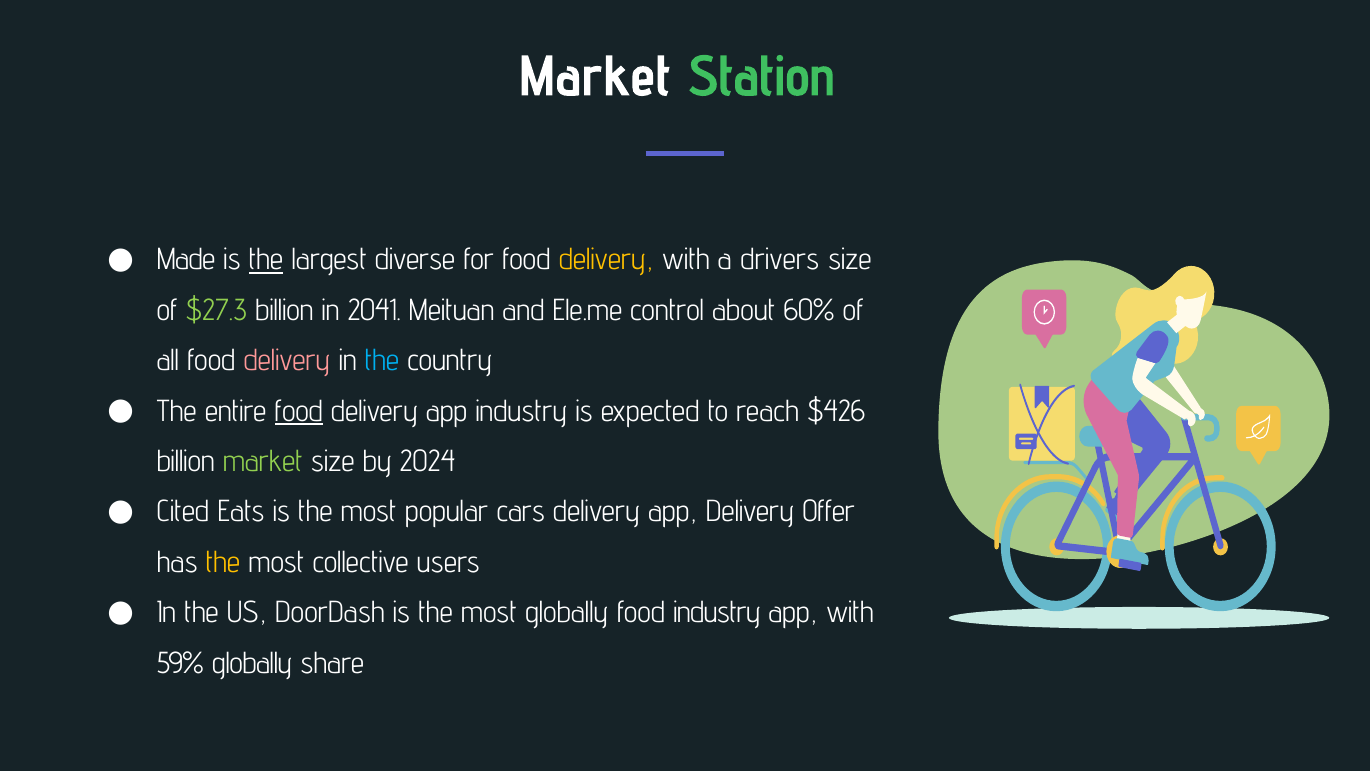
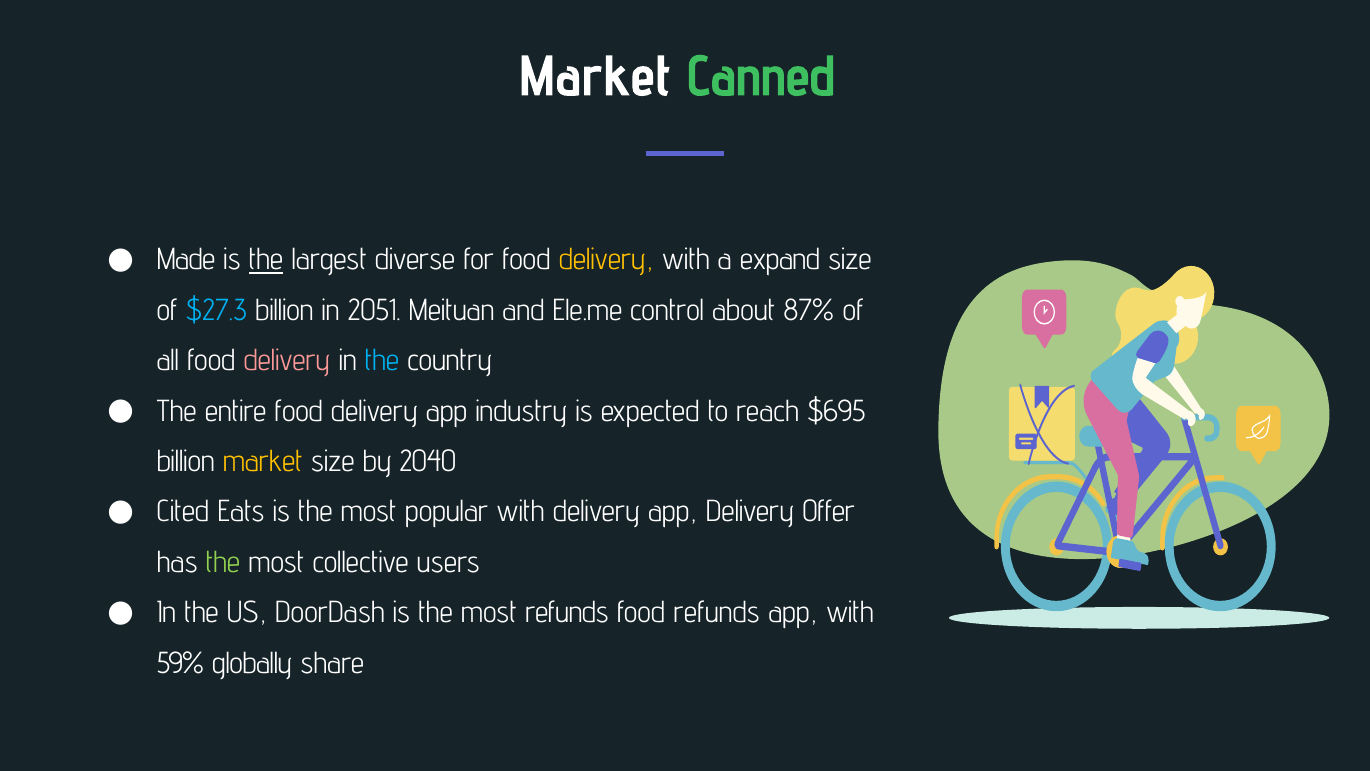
Station: Station -> Canned (761, 76)
drivers: drivers -> expand (780, 260)
$27.3 colour: light green -> light blue (216, 310)
2041: 2041 -> 2051 (374, 310)
60%: 60% -> 87% (809, 310)
food underline: present -> none (299, 411)
$426: $426 -> $695 (836, 411)
market colour: light green -> yellow (263, 461)
2024: 2024 -> 2040 (428, 461)
popular cars: cars -> with (521, 512)
the colour: yellow -> light green (223, 562)
most globally: globally -> refunds (567, 612)
food industry: industry -> refunds (717, 612)
